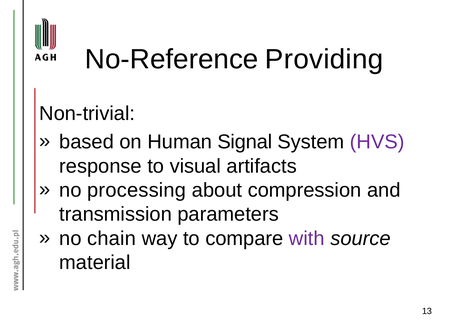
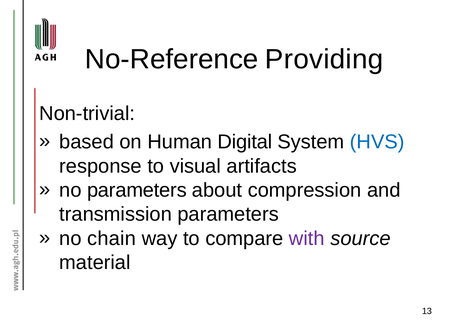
Signal: Signal -> Digital (245, 142)
HVS colour: purple -> blue (377, 142)
no processing: processing -> parameters (137, 190)
